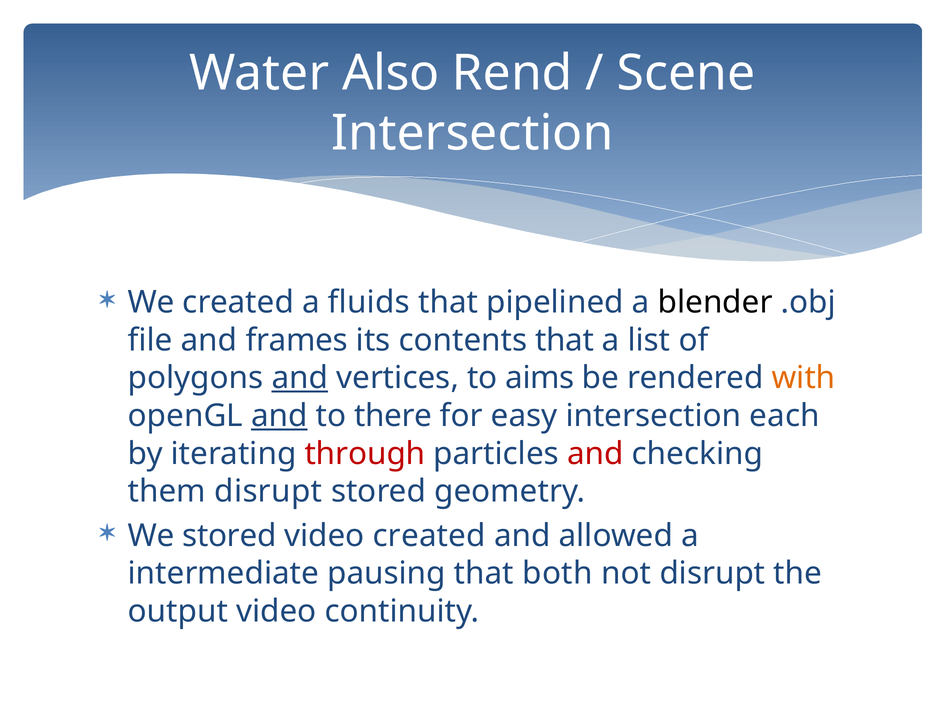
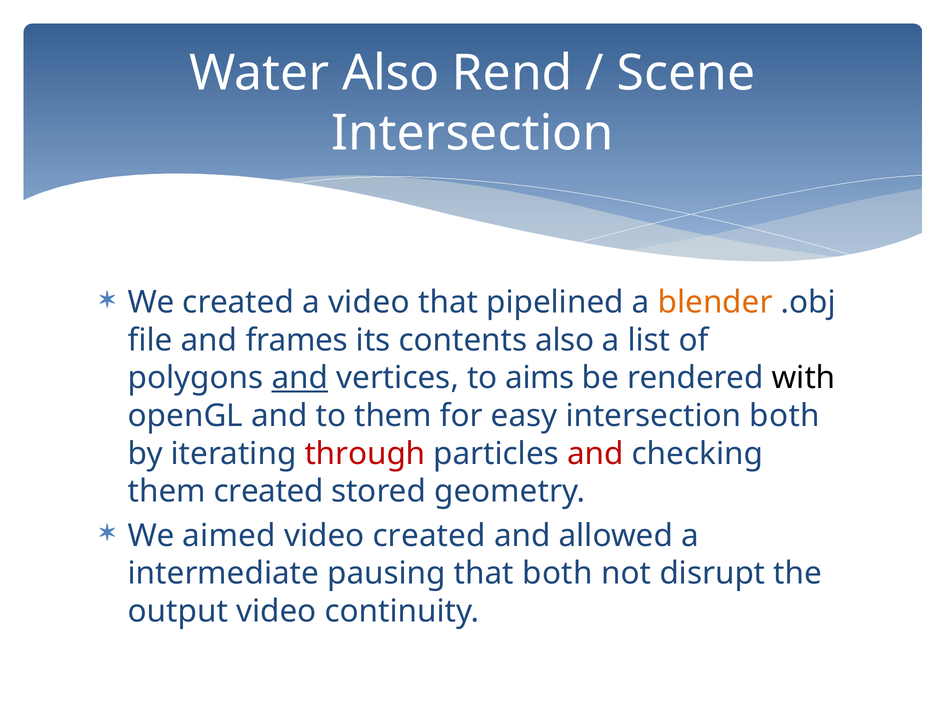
a fluids: fluids -> video (369, 302)
blender colour: black -> orange (715, 302)
contents that: that -> also (565, 340)
with colour: orange -> black (804, 378)
and underline: present -> none (279, 416)
to there: there -> them (393, 416)
intersection each: each -> both (785, 416)
them disrupt: disrupt -> created (269, 491)
We stored: stored -> aimed (229, 535)
